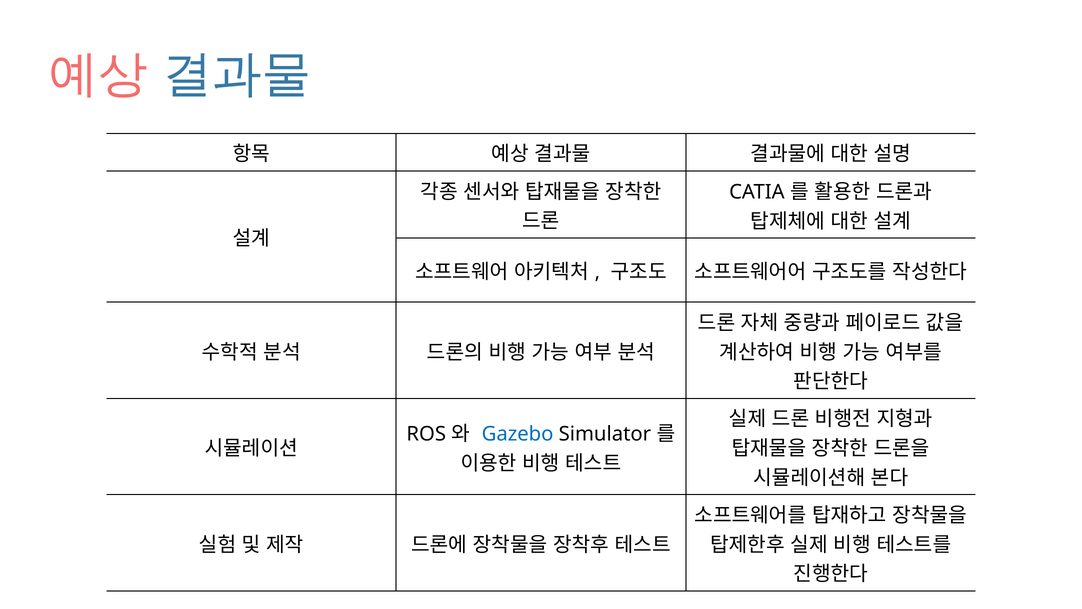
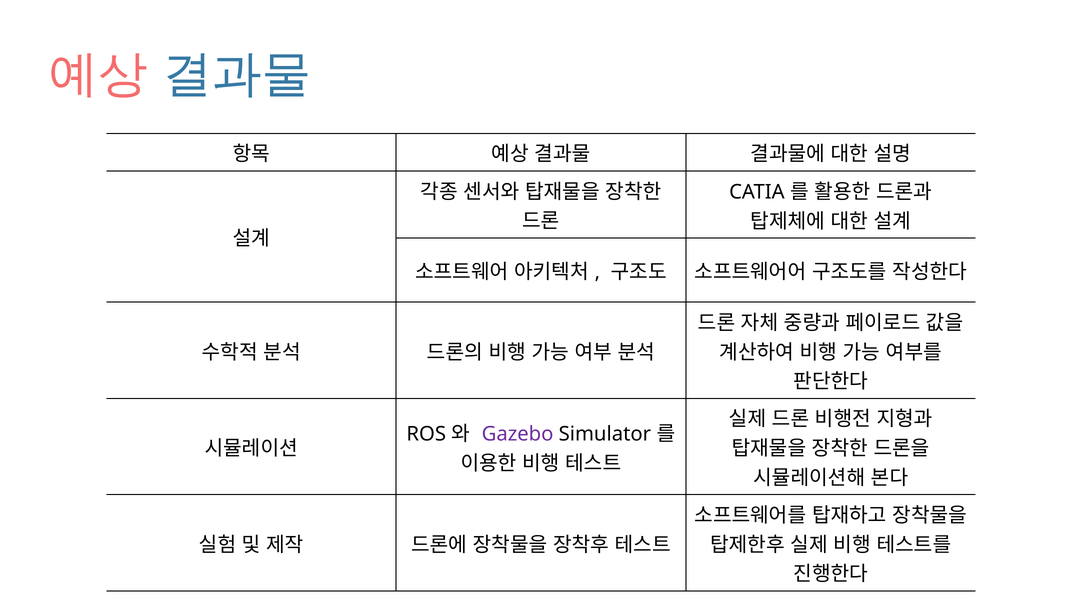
Gazebo colour: blue -> purple (518, 434)
